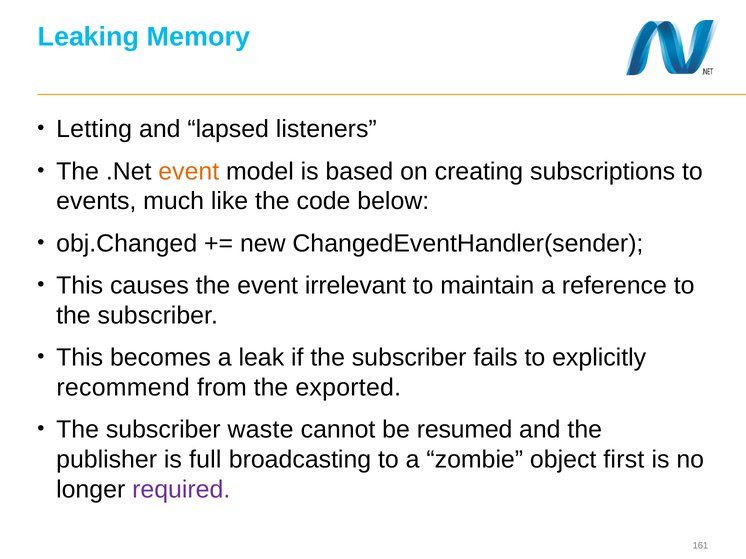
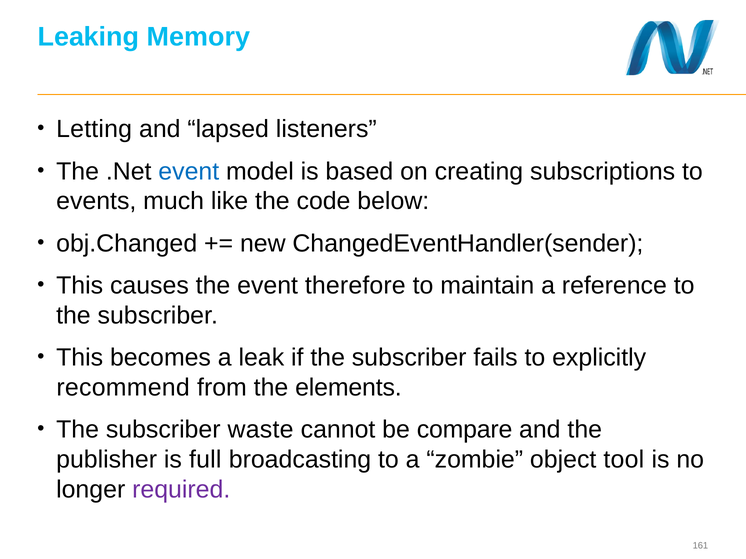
event colour: orange -> blue (189, 172)
irrelevant: irrelevant -> therefore (355, 286)
exported: exported -> elements (348, 388)
resumed: resumed -> compare (465, 430)
first: first -> tool (624, 460)
